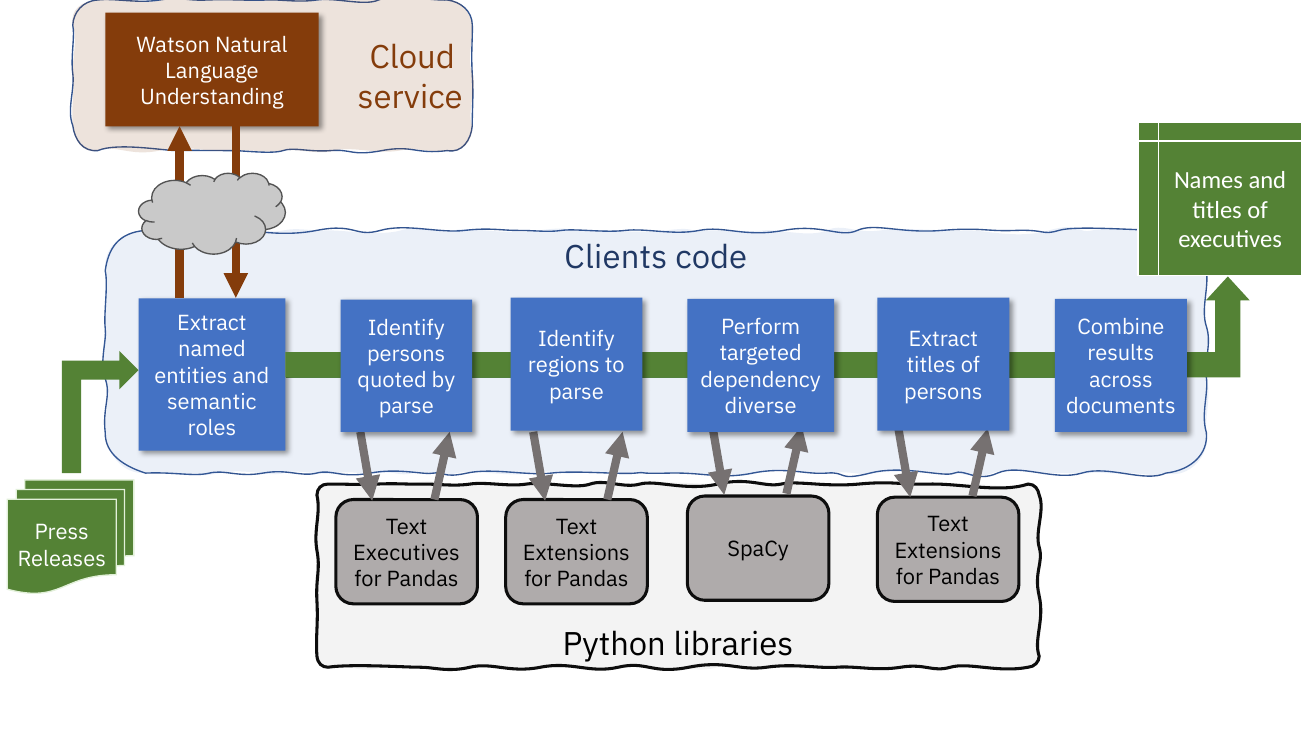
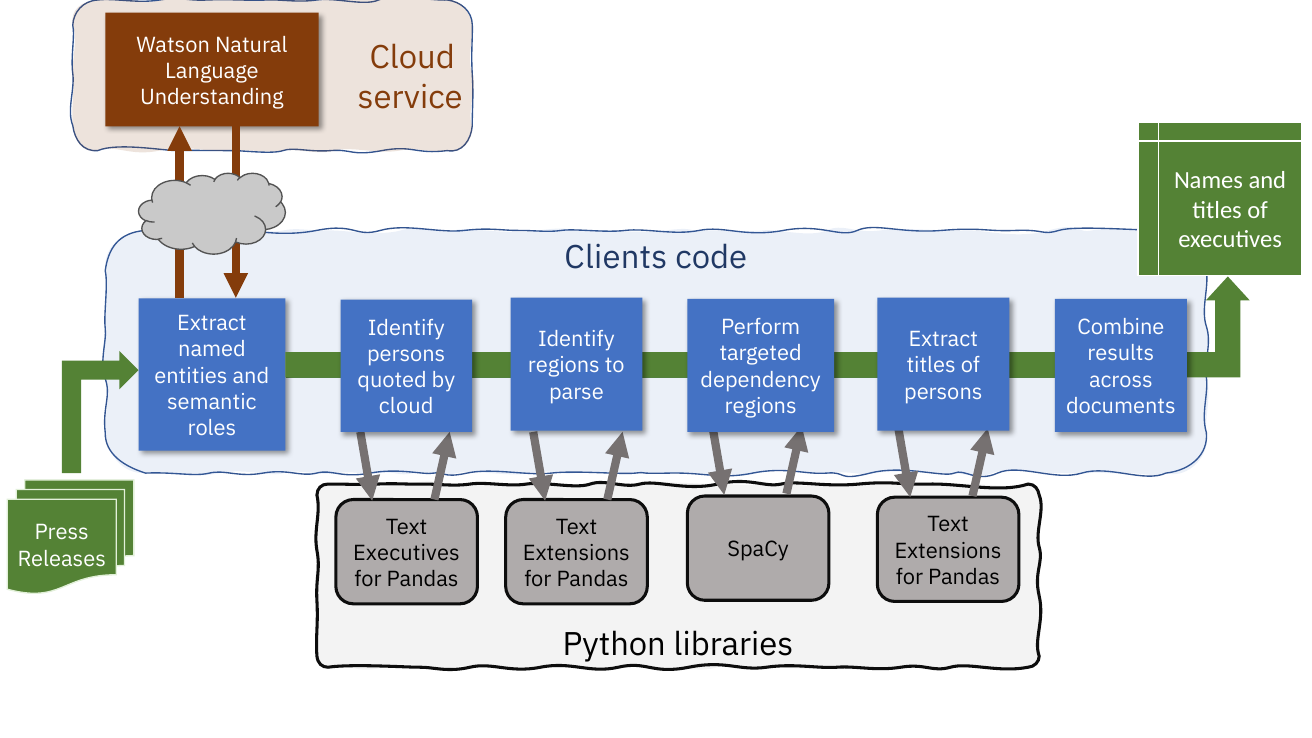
diverse: diverse -> regions (761, 406)
parse: parse -> cloud (406, 407)
